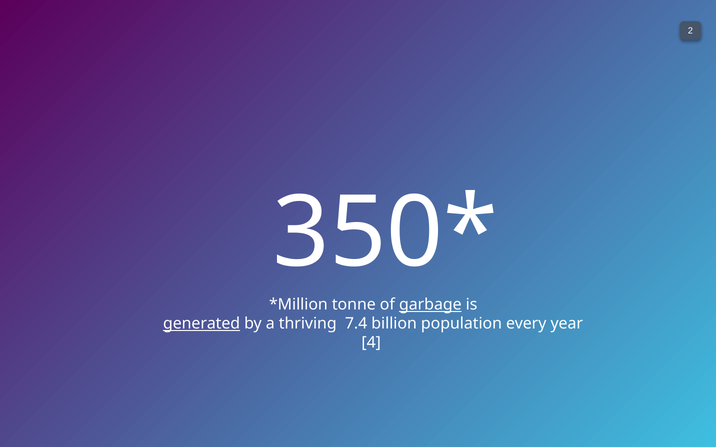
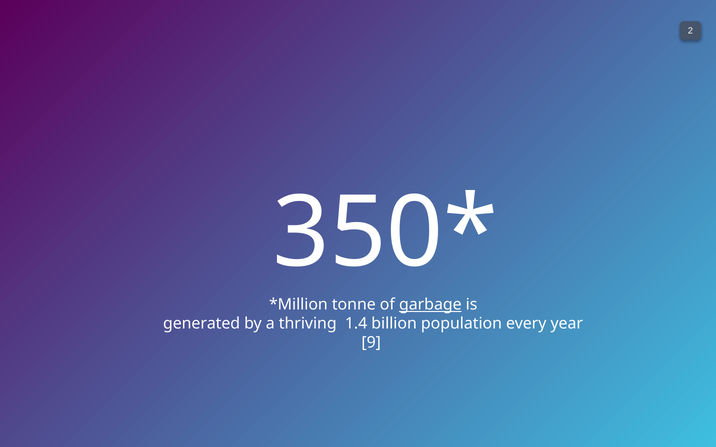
generated underline: present -> none (202, 324)
7.4: 7.4 -> 1.4 (356, 324)
4: 4 -> 9 (371, 343)
